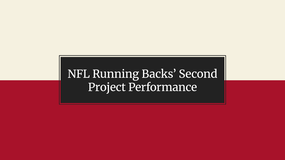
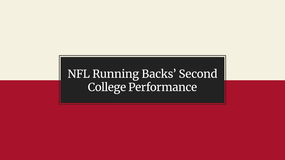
Project: Project -> College (107, 88)
